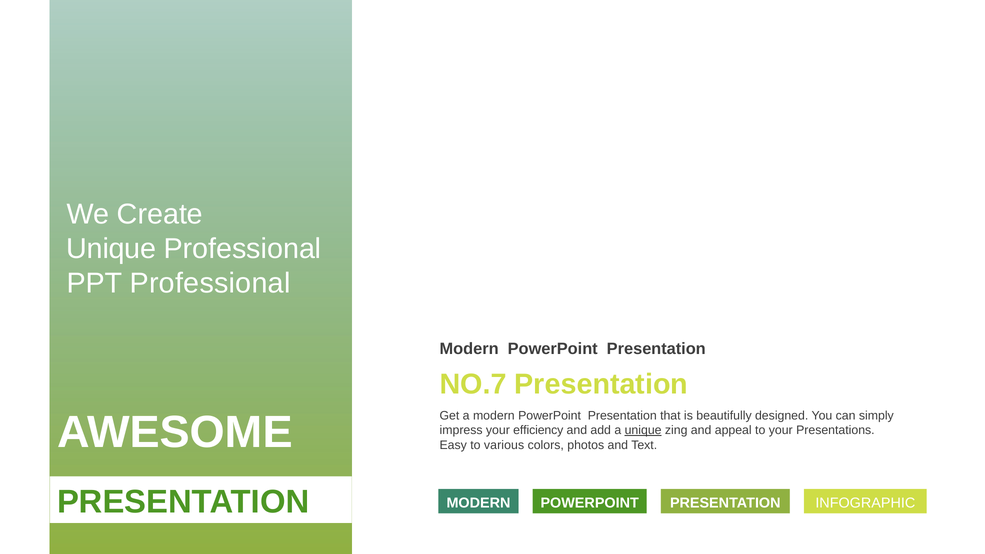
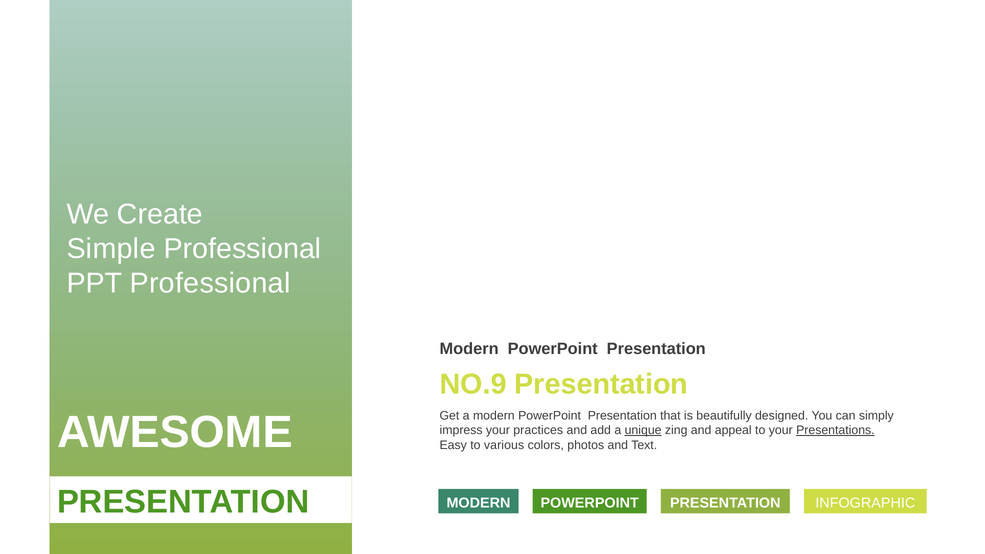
Unique: Unique -> Simple (111, 249)
NO.7: NO.7 -> NO.9 (473, 384)
efficiency: efficiency -> practices (538, 430)
Presentations underline: none -> present (835, 430)
